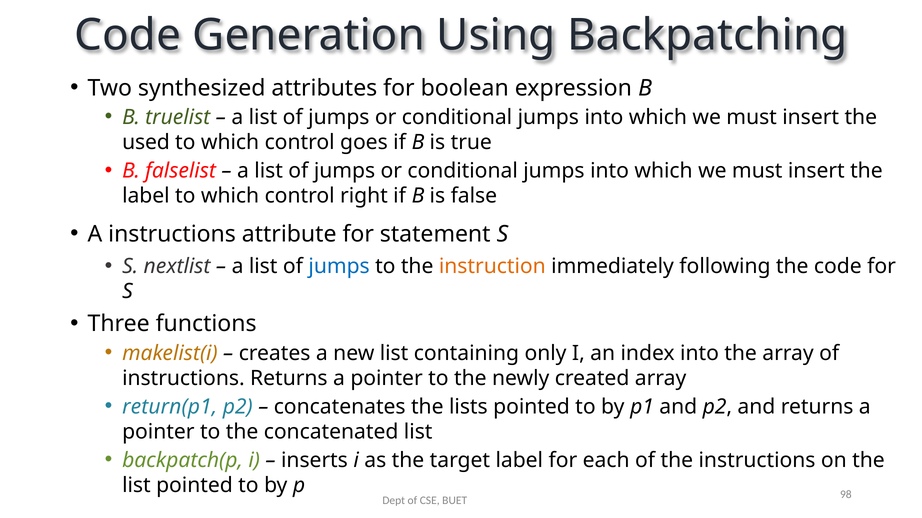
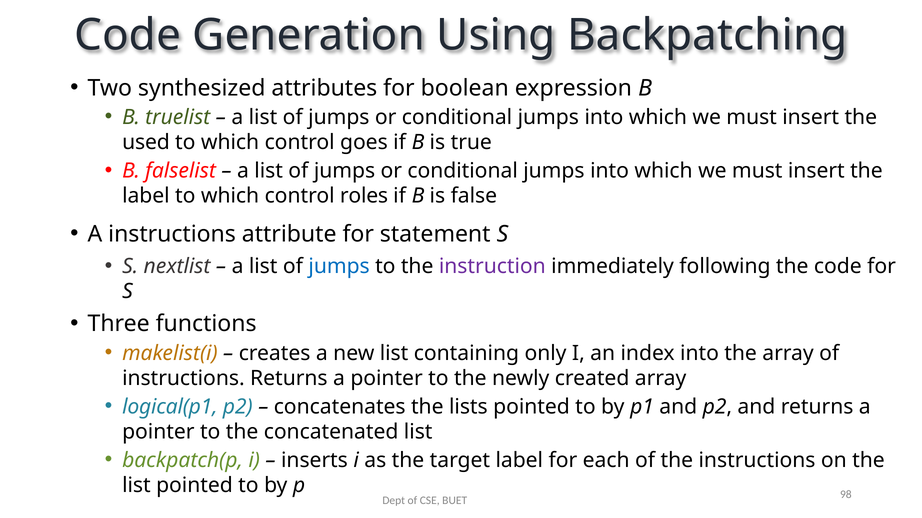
right: right -> roles (364, 196)
instruction colour: orange -> purple (492, 267)
return(p1: return(p1 -> logical(p1 (170, 407)
